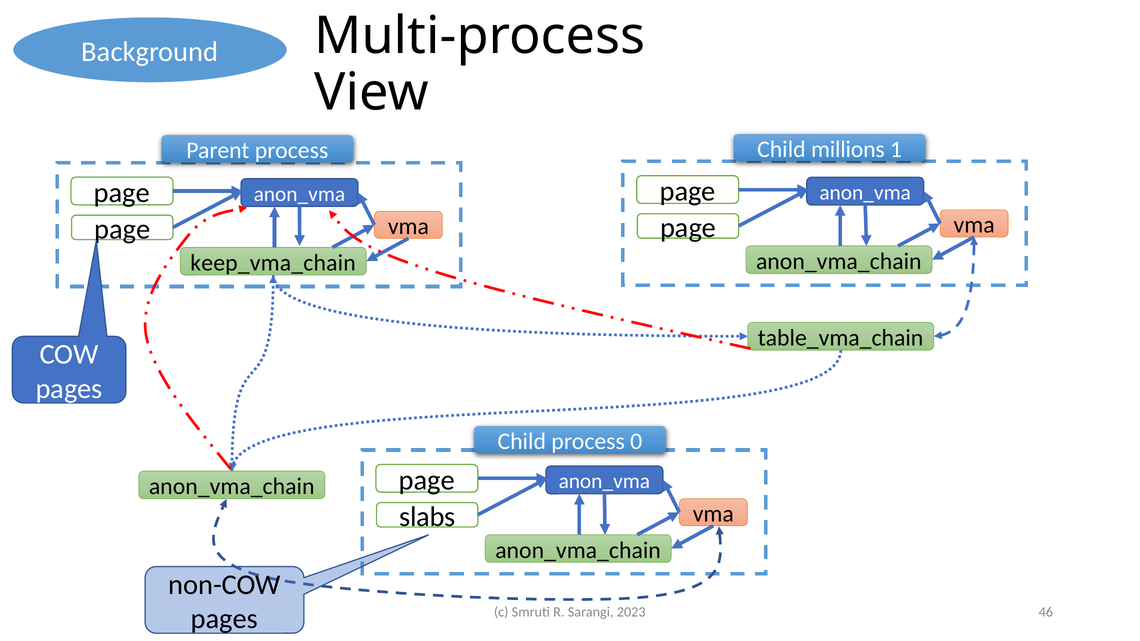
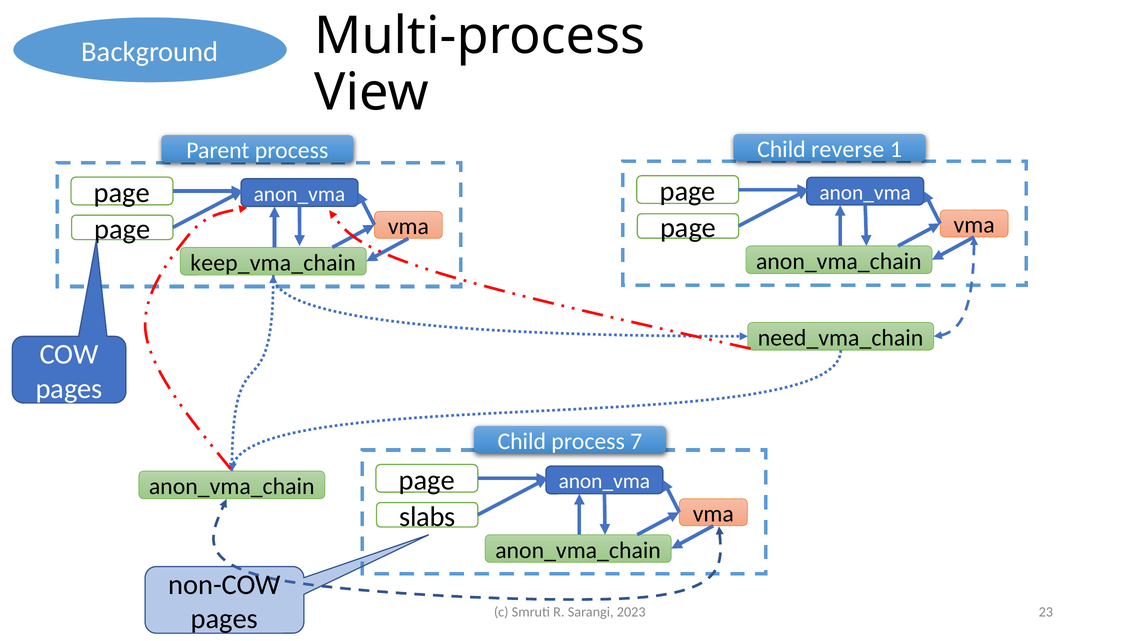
millions: millions -> reverse (848, 149)
table_vma_chain: table_vma_chain -> need_vma_chain (841, 338)
0: 0 -> 7 (636, 441)
46: 46 -> 23 (1046, 612)
